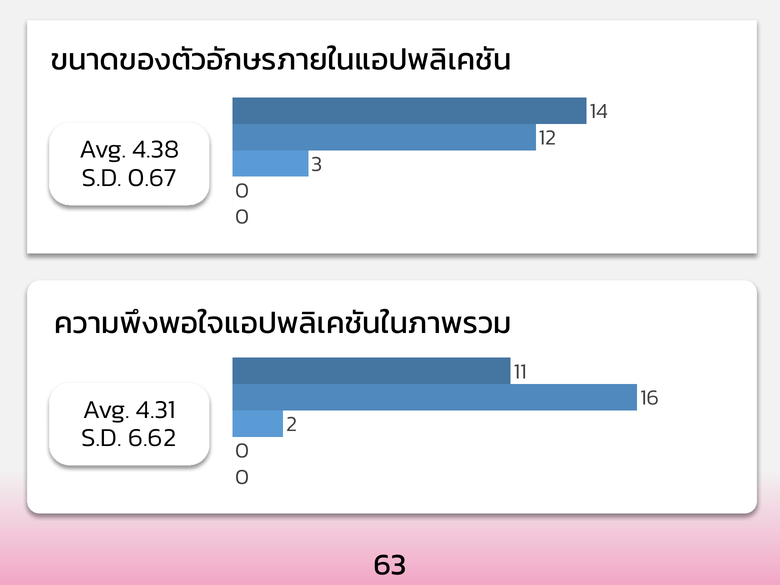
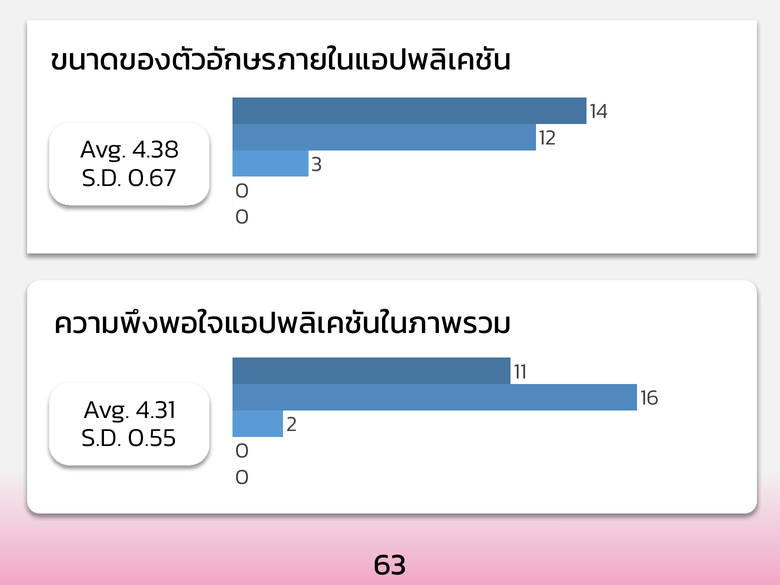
6.62: 6.62 -> 0.55 (152, 438)
